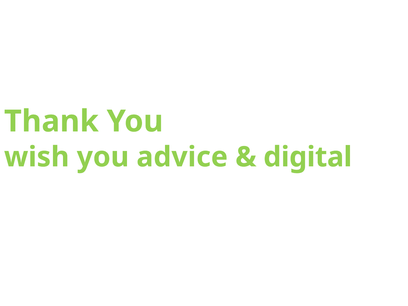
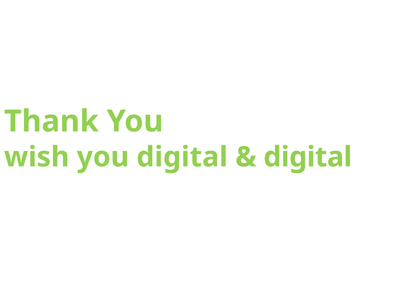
you advice: advice -> digital (182, 157)
